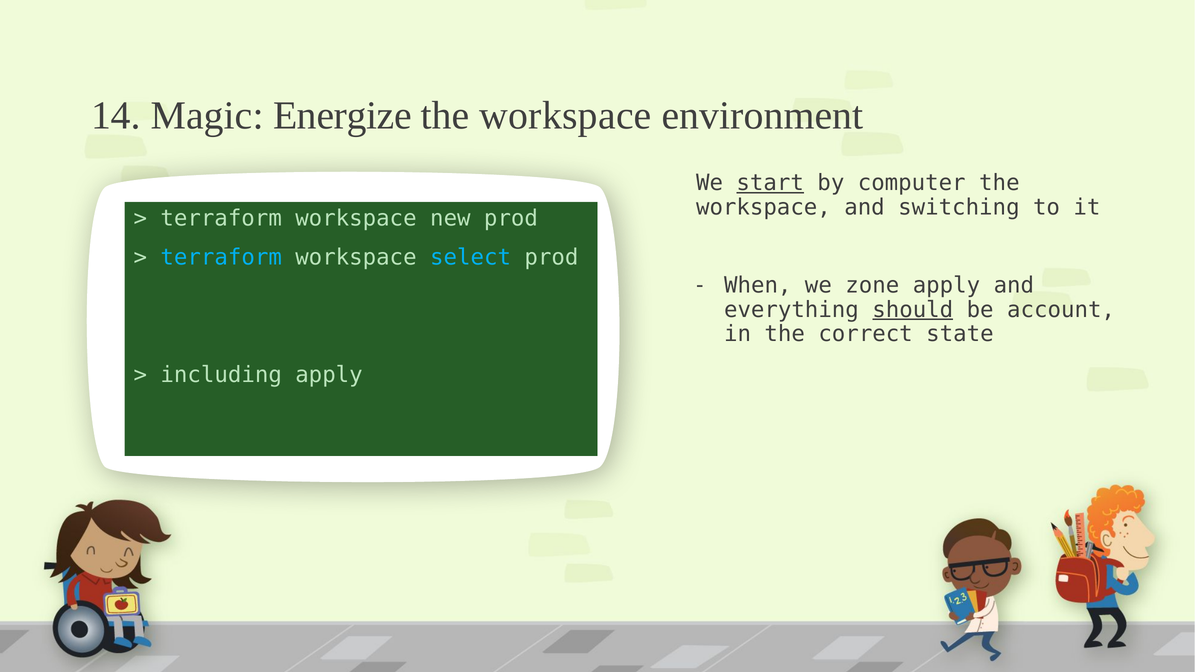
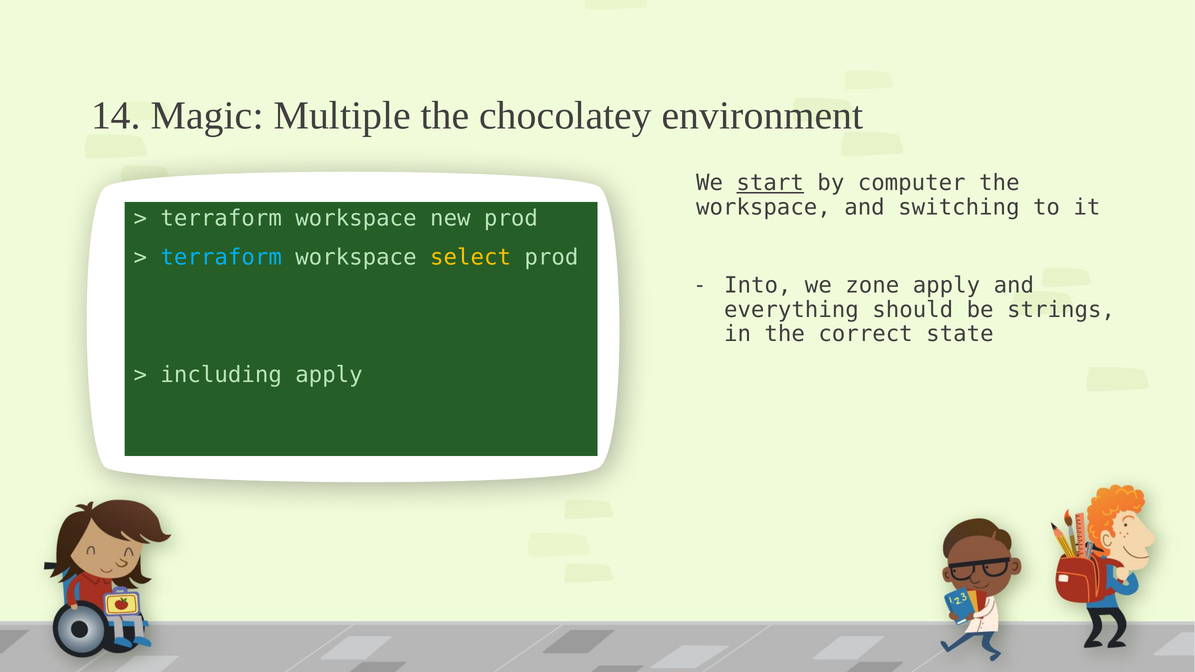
Energize: Energize -> Multiple (342, 116)
workspace: workspace -> chocolatey (566, 116)
select colour: light blue -> yellow (471, 258)
When: When -> Into (758, 286)
should underline: present -> none (913, 310)
account: account -> strings (1061, 310)
